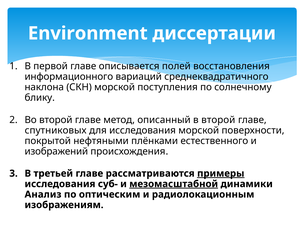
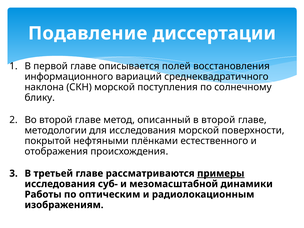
Environment: Environment -> Подавление (88, 33)
спутниковых: спутниковых -> методологии (56, 130)
изображений: изображений -> отображения (56, 151)
мезомасштабной underline: present -> none (174, 184)
Анализ: Анализ -> Работы (43, 194)
